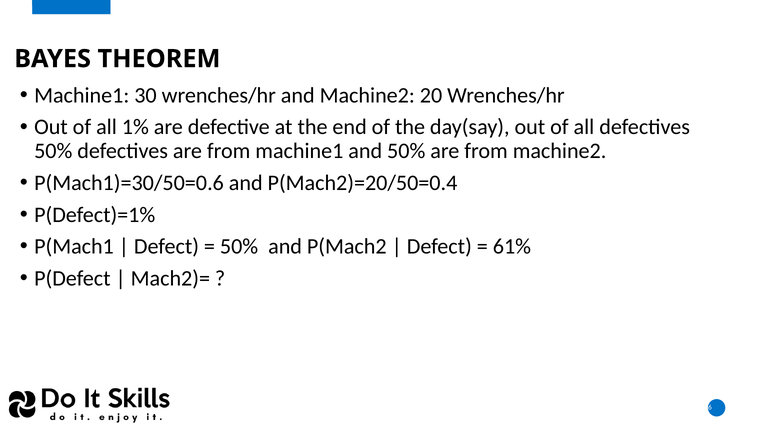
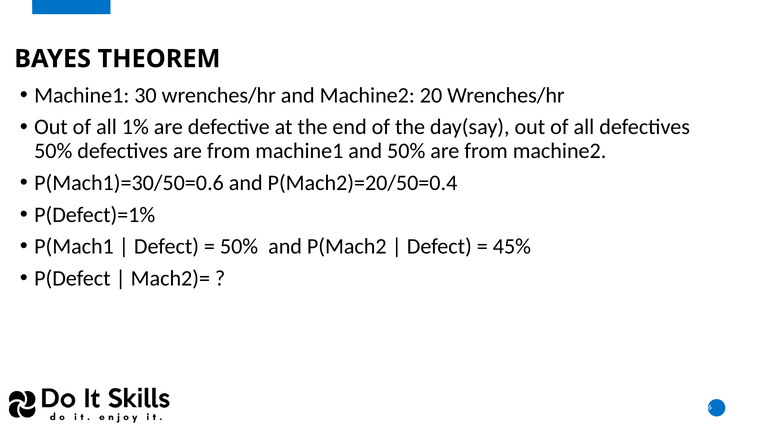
61%: 61% -> 45% (512, 247)
